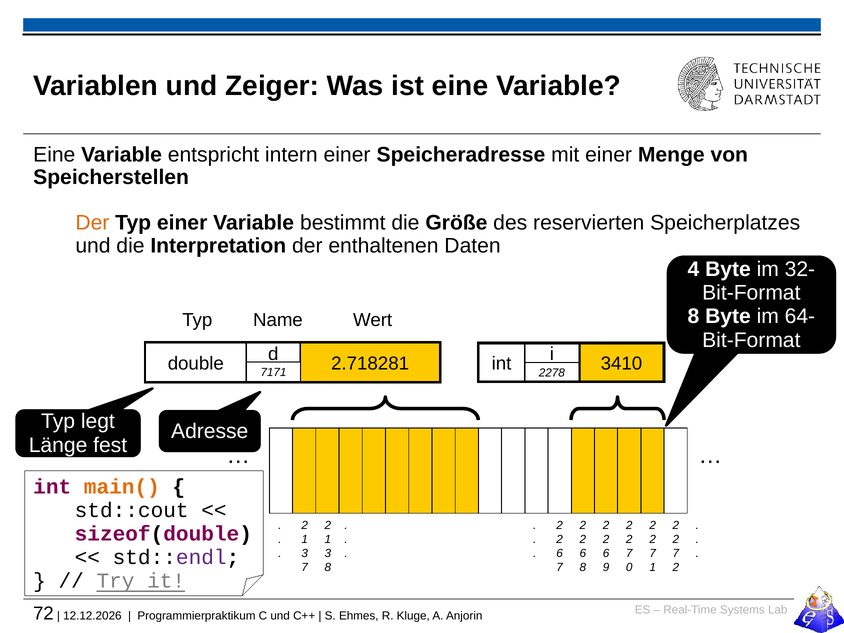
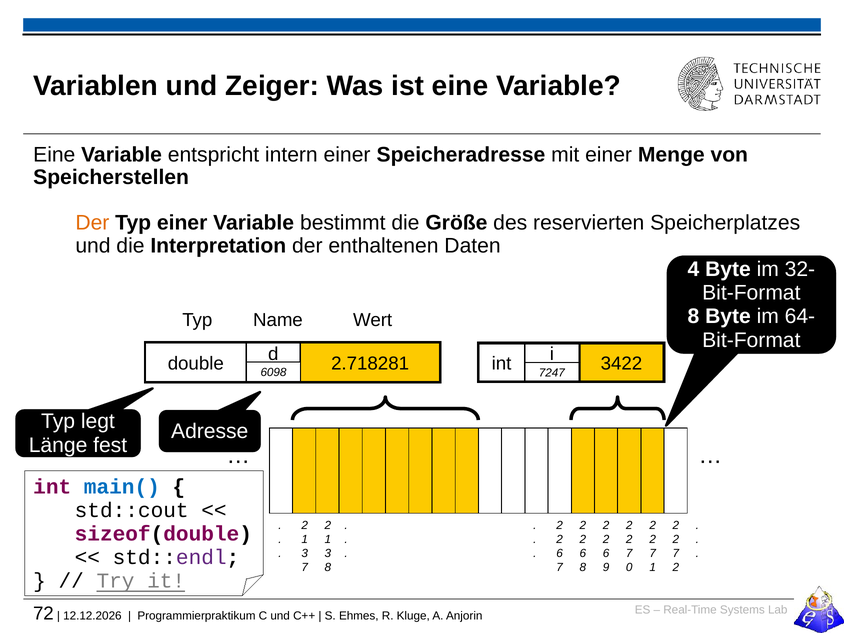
3410: 3410 -> 3422 (621, 364)
7171: 7171 -> 6098 (274, 373)
2278: 2278 -> 7247 (552, 373)
main( colour: orange -> blue (122, 487)
